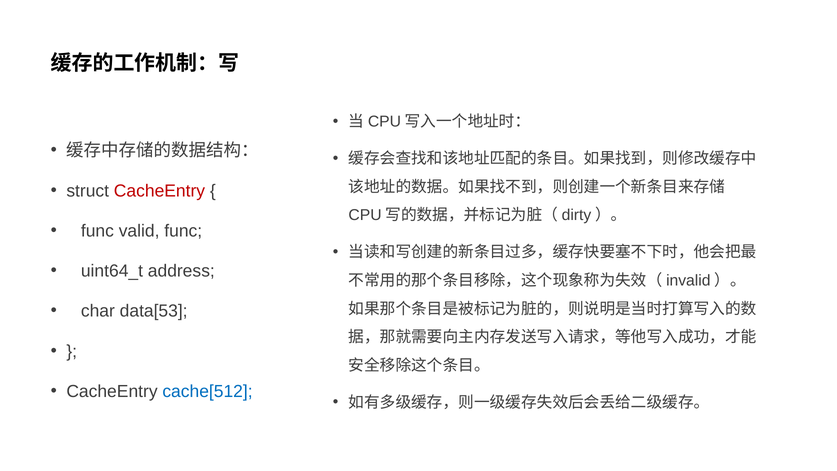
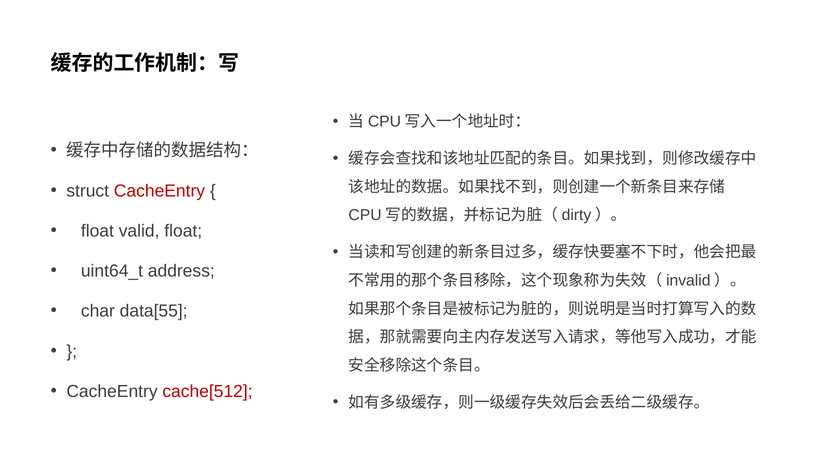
func: func -> float (97, 231)
valid func: func -> float (183, 231)
data[53: data[53 -> data[55 (154, 311)
cache[512 colour: blue -> red (207, 391)
